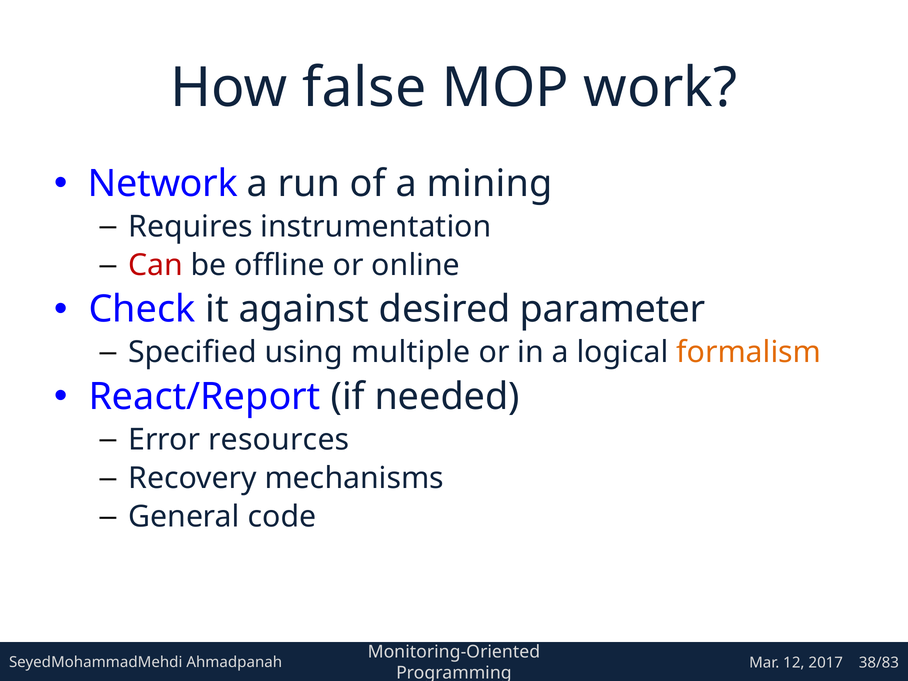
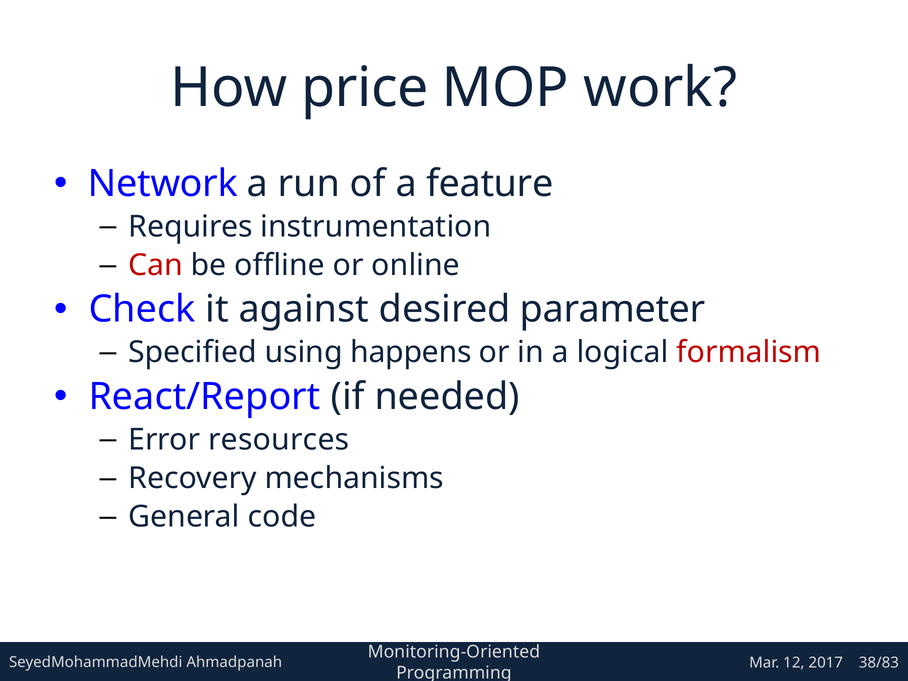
false: false -> price (365, 88)
mining: mining -> feature (490, 184)
multiple: multiple -> happens (411, 352)
formalism colour: orange -> red (749, 352)
